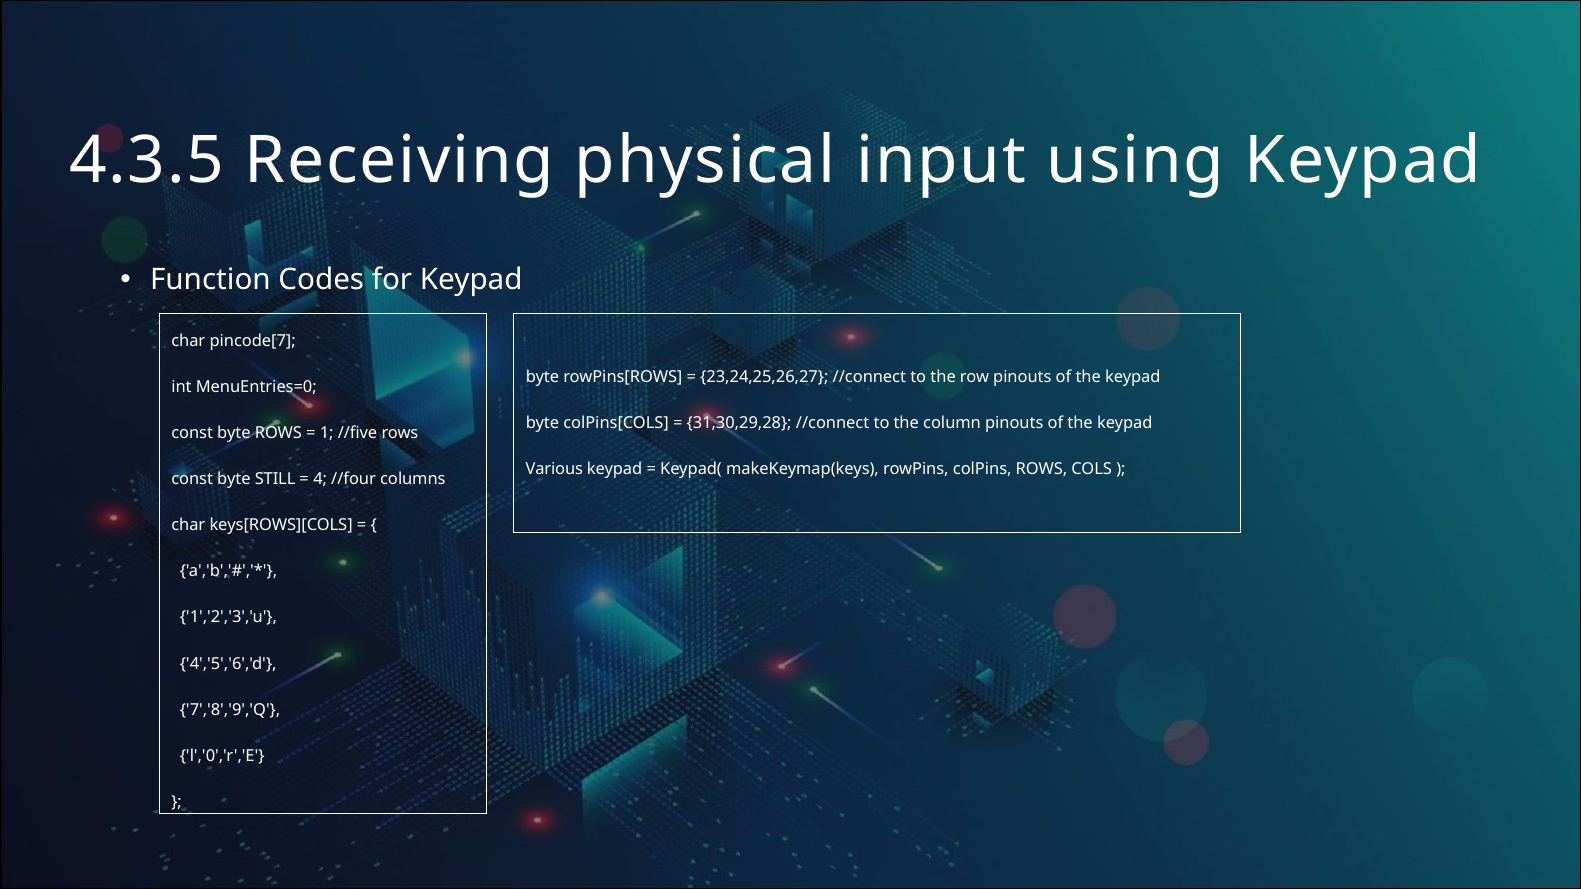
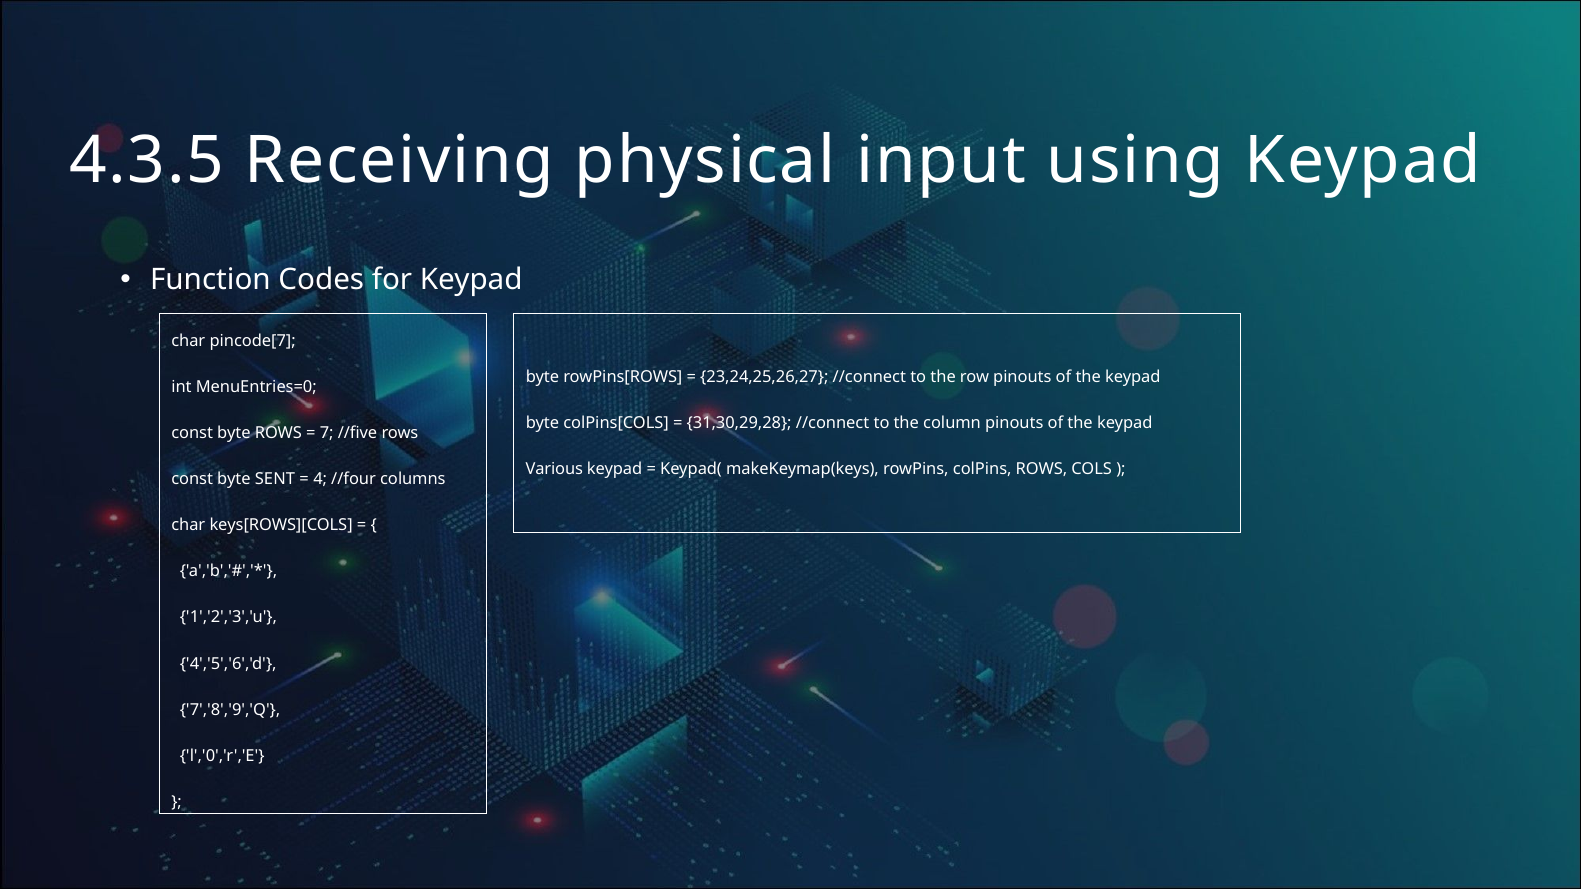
1: 1 -> 7 (327, 433)
STILL: STILL -> SENT (275, 479)
